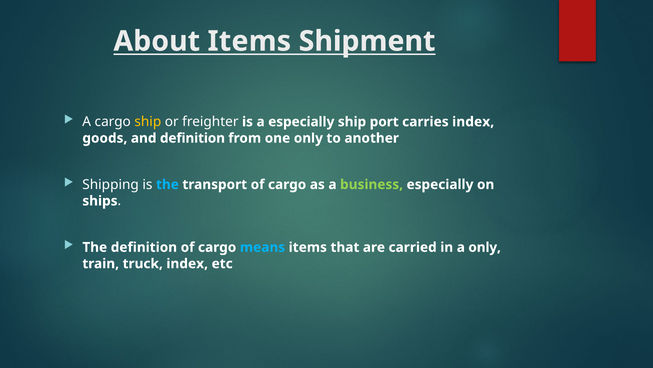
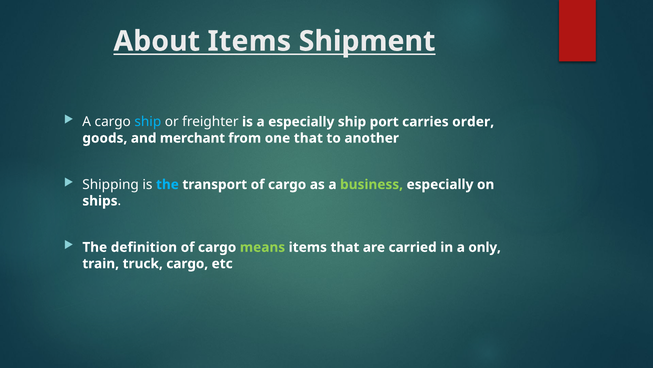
ship colour: yellow -> light blue (148, 122)
carries index: index -> order (473, 122)
and definition: definition -> merchant (192, 138)
one only: only -> that (308, 138)
means colour: light blue -> light green (262, 247)
truck index: index -> cargo (187, 263)
